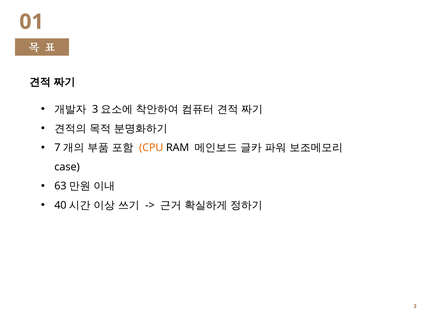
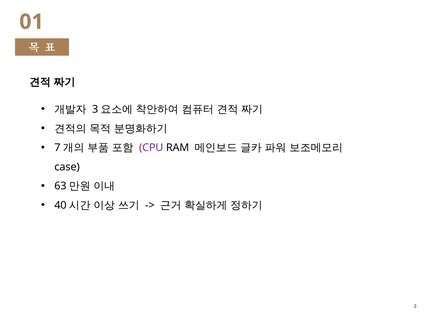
CPU colour: orange -> purple (151, 148)
